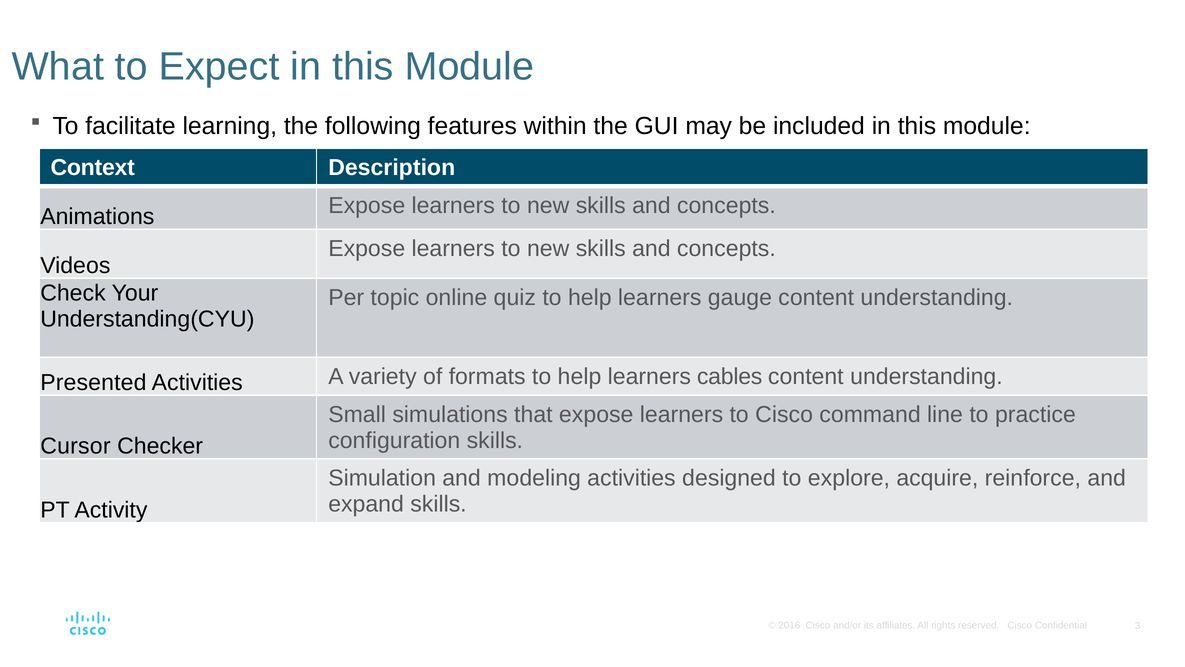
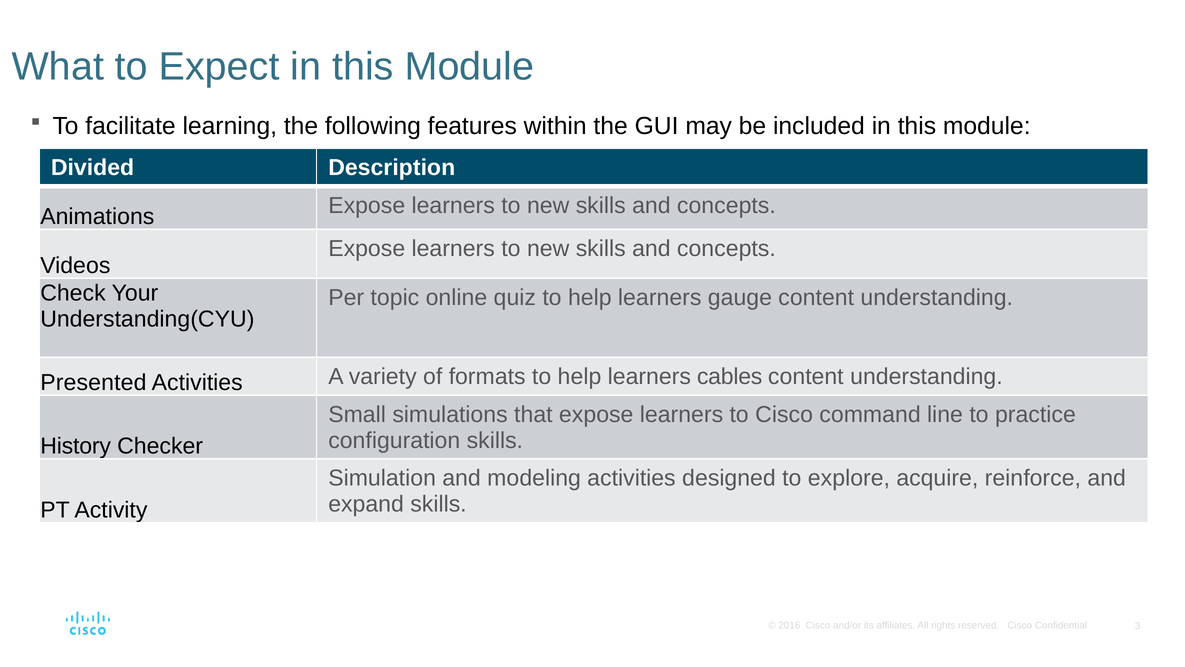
Context: Context -> Divided (93, 168)
Cursor: Cursor -> History (76, 446)
